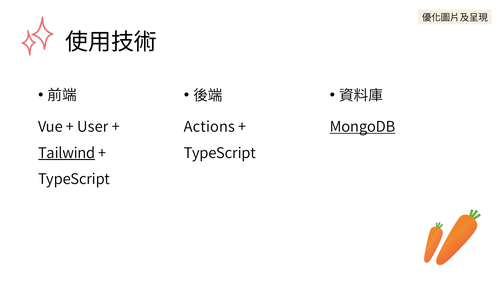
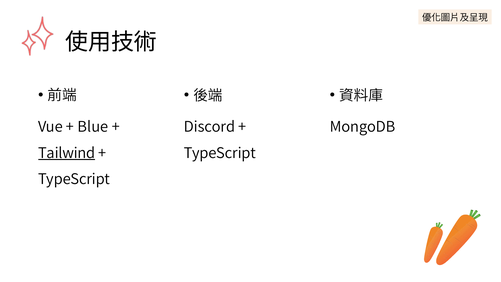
User: User -> Blue (93, 127)
Actions: Actions -> Discord (210, 127)
MongoDB underline: present -> none (363, 127)
